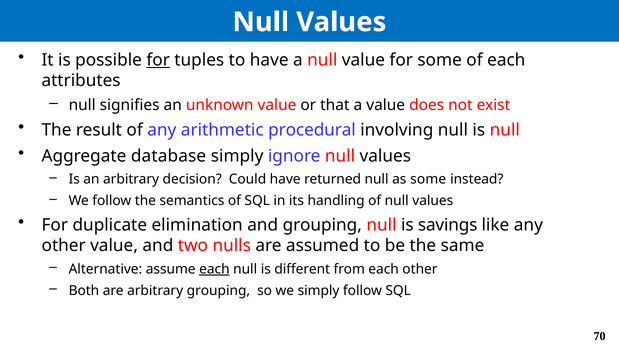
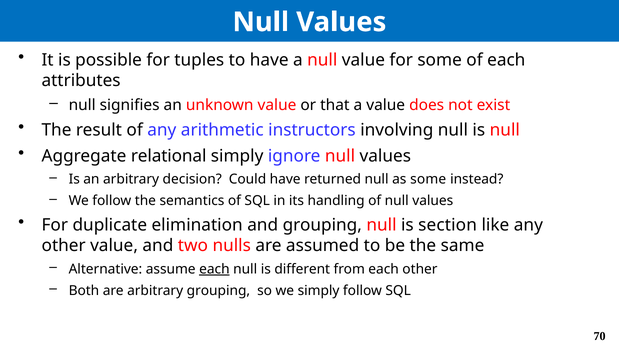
for underline: present -> none (158, 60)
procedural: procedural -> instructors (312, 130)
database: database -> relational (169, 156)
savings: savings -> section (448, 225)
